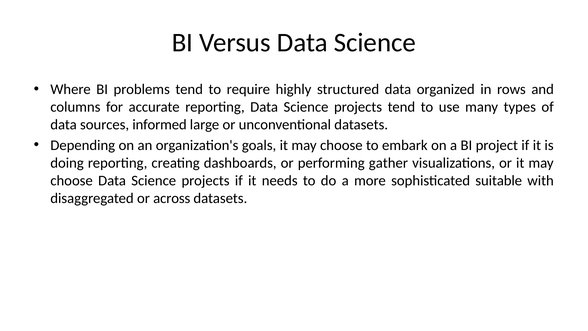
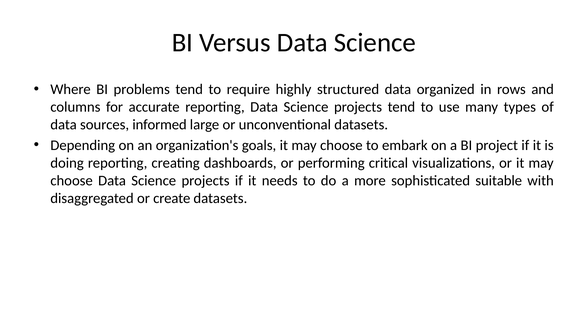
gather: gather -> critical (388, 163)
across: across -> create (172, 198)
